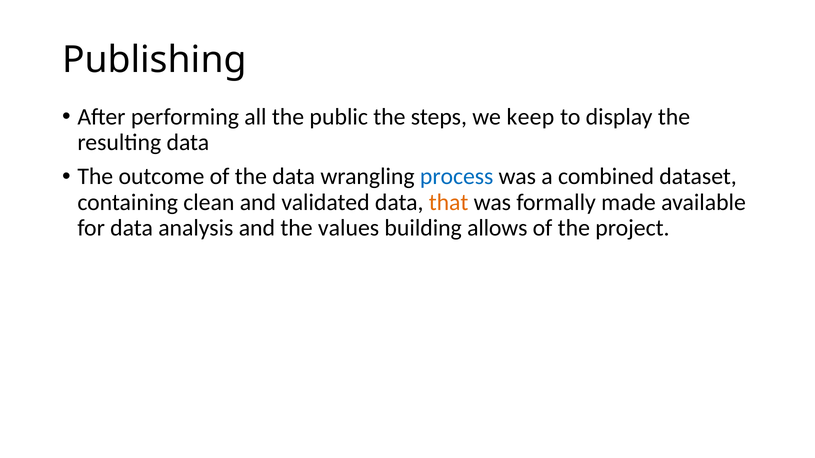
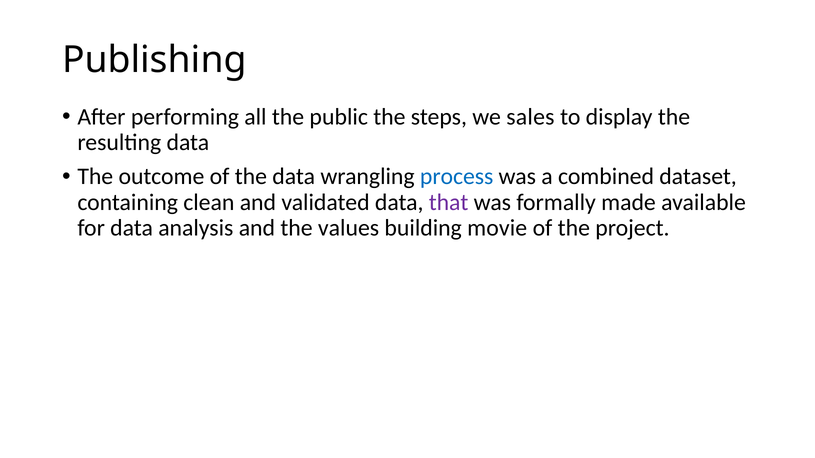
keep: keep -> sales (530, 117)
that colour: orange -> purple (449, 202)
allows: allows -> movie (497, 228)
